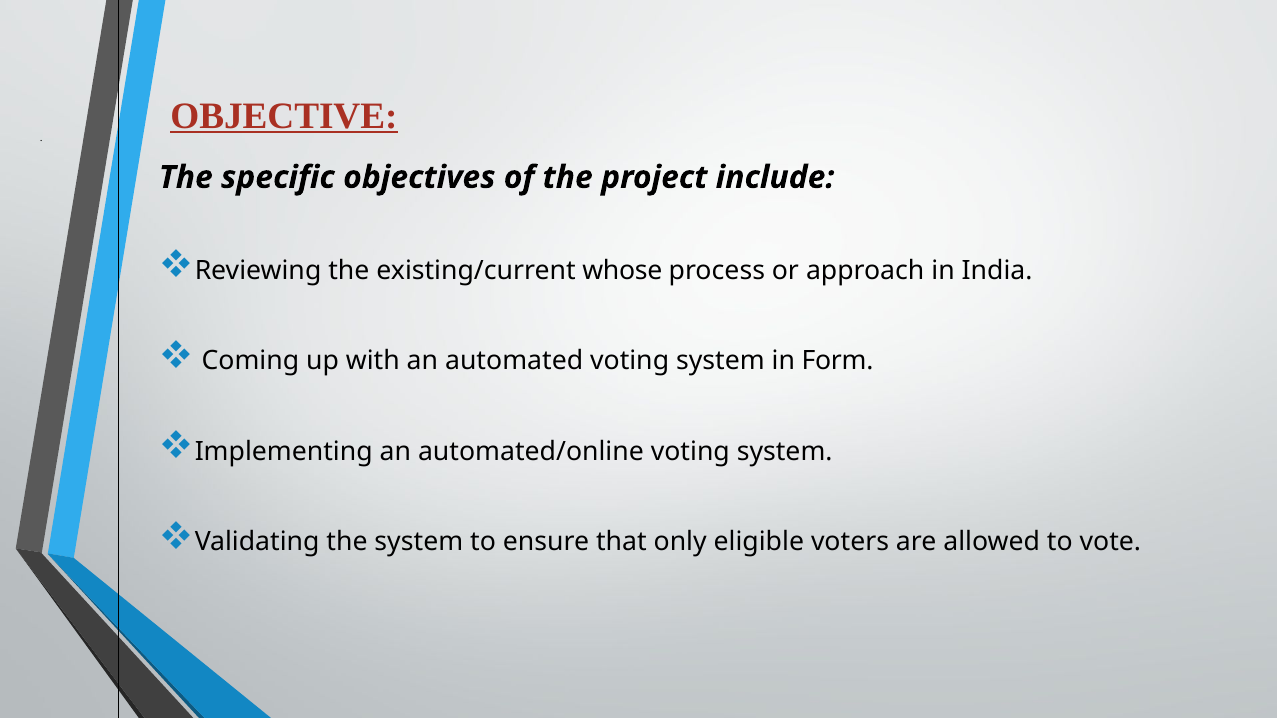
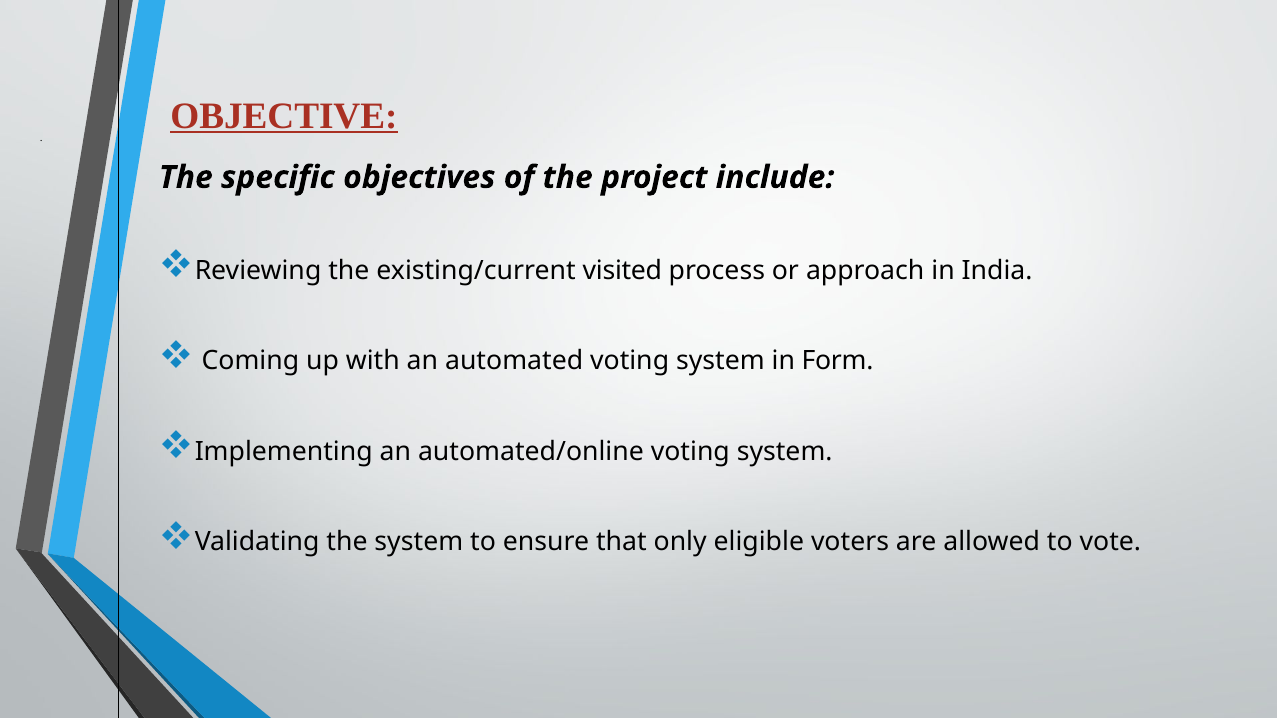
whose: whose -> visited (622, 271)
